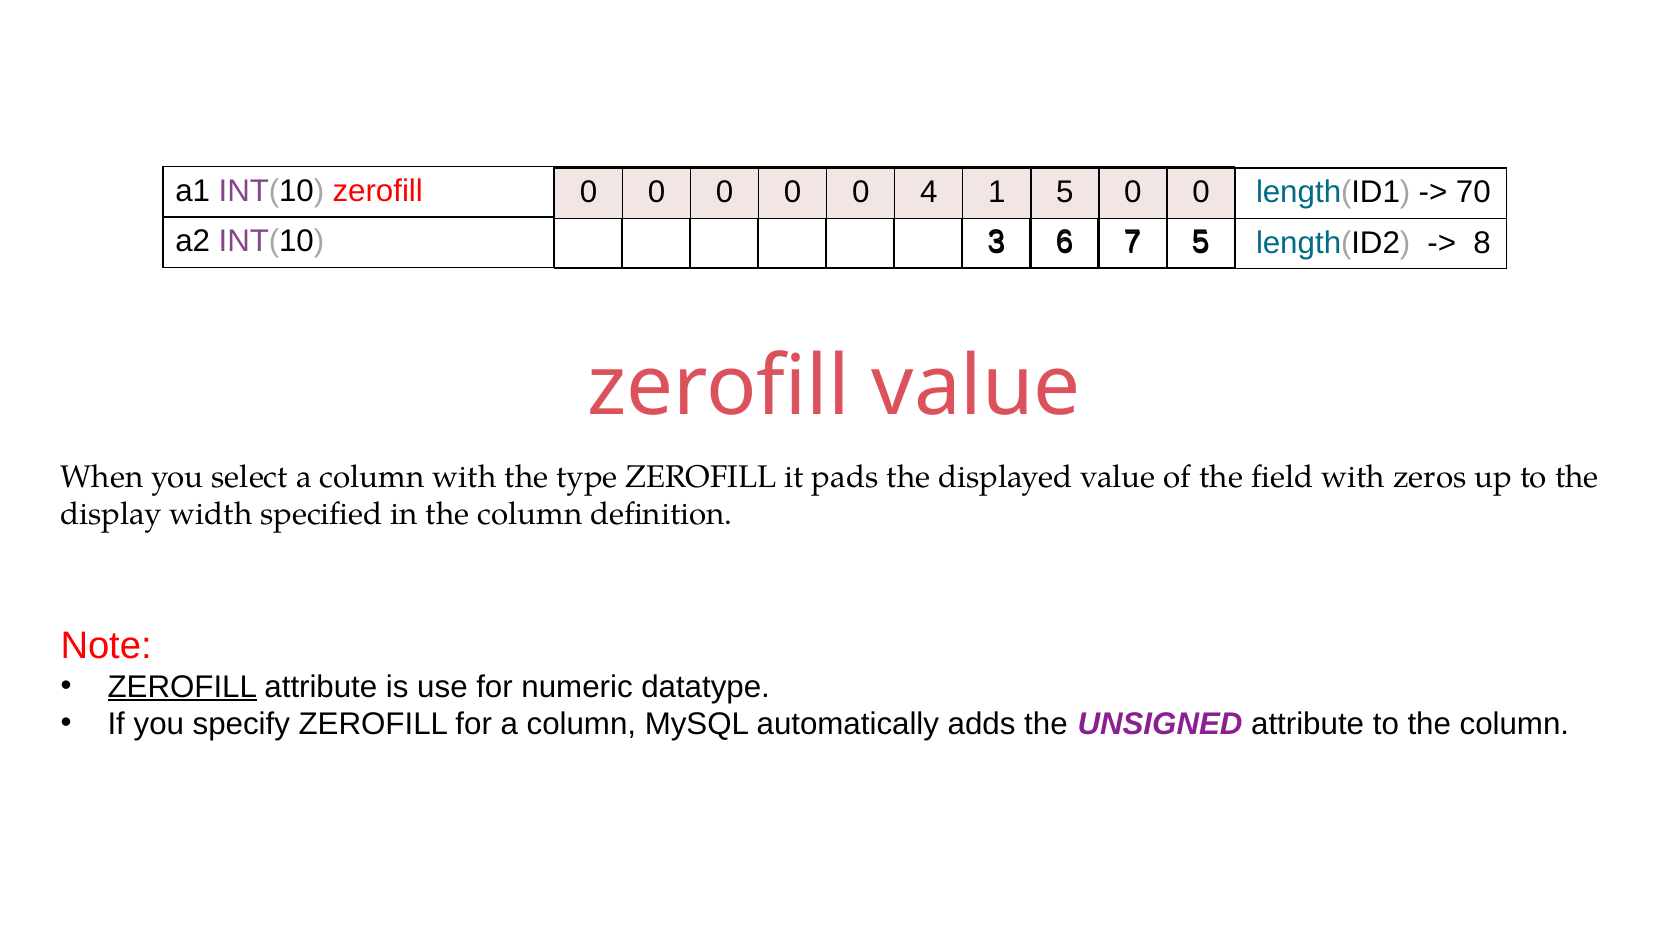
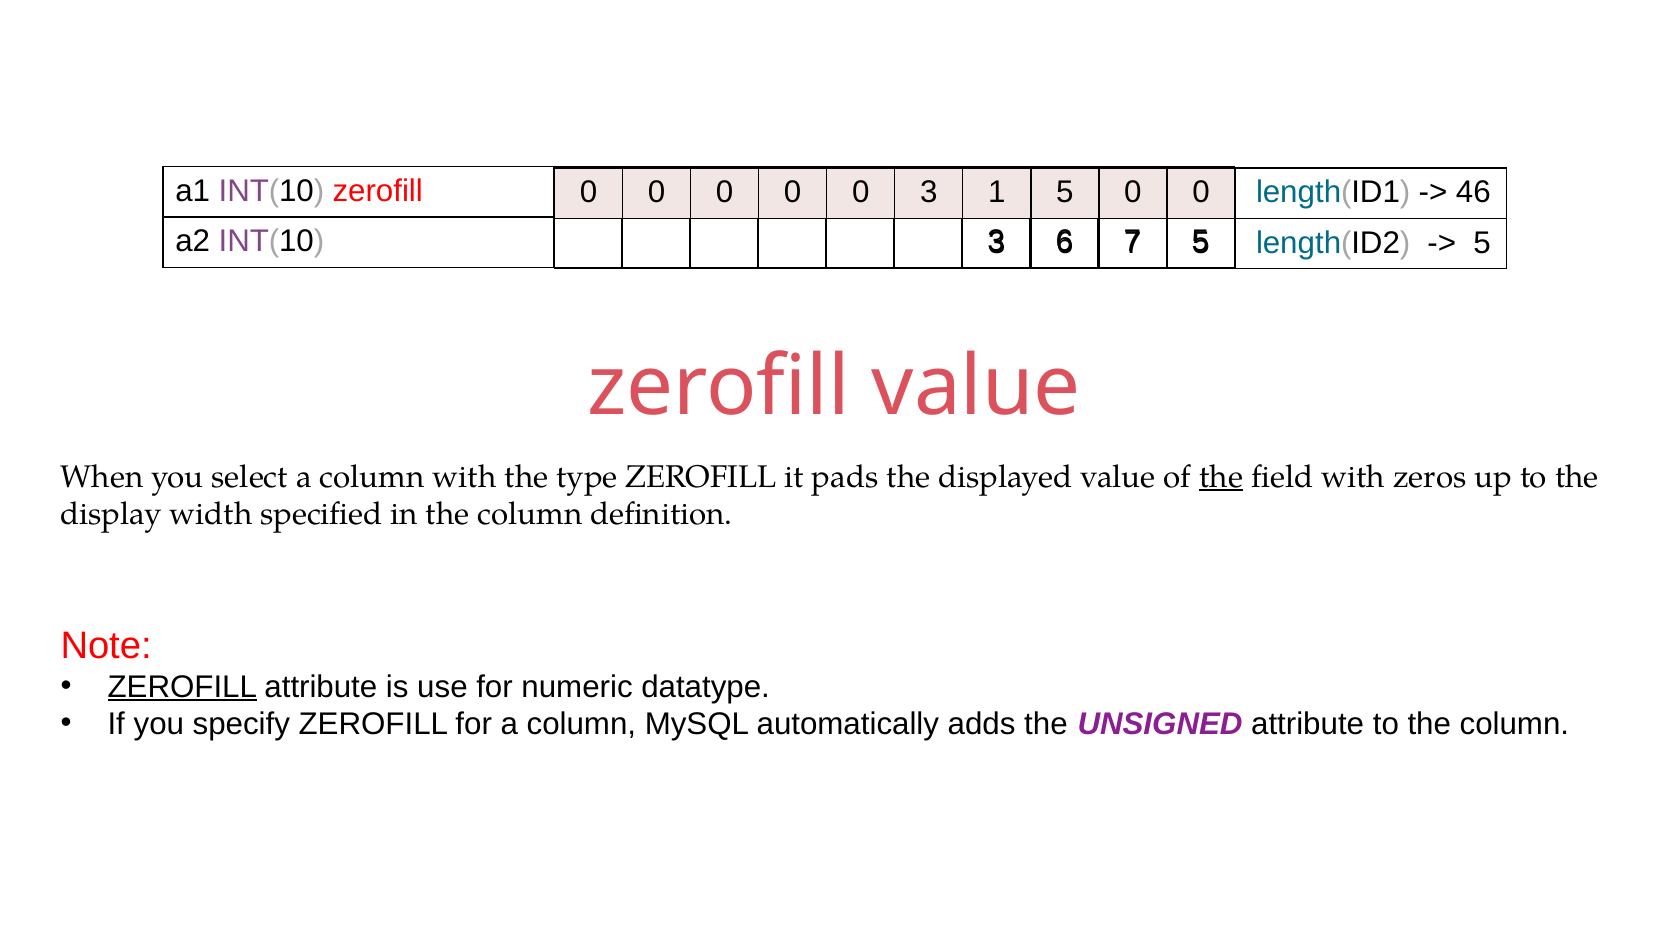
0 4: 4 -> 3 (929, 192)
70: 70 -> 46 (1473, 192)
8: 8 -> 5 (1482, 243)
the underline: none -> present (1221, 477)
